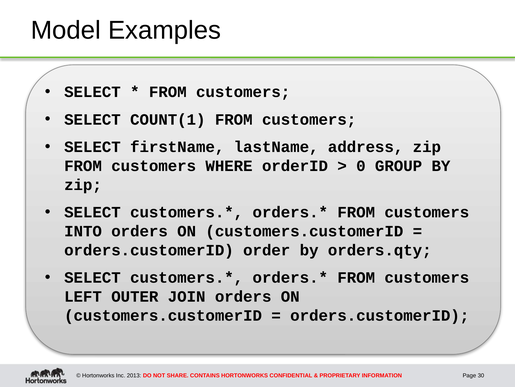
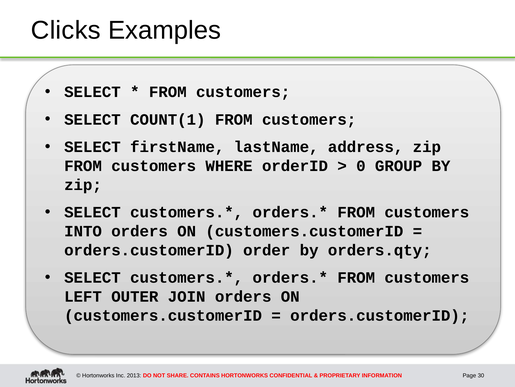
Model: Model -> Clicks (66, 30)
